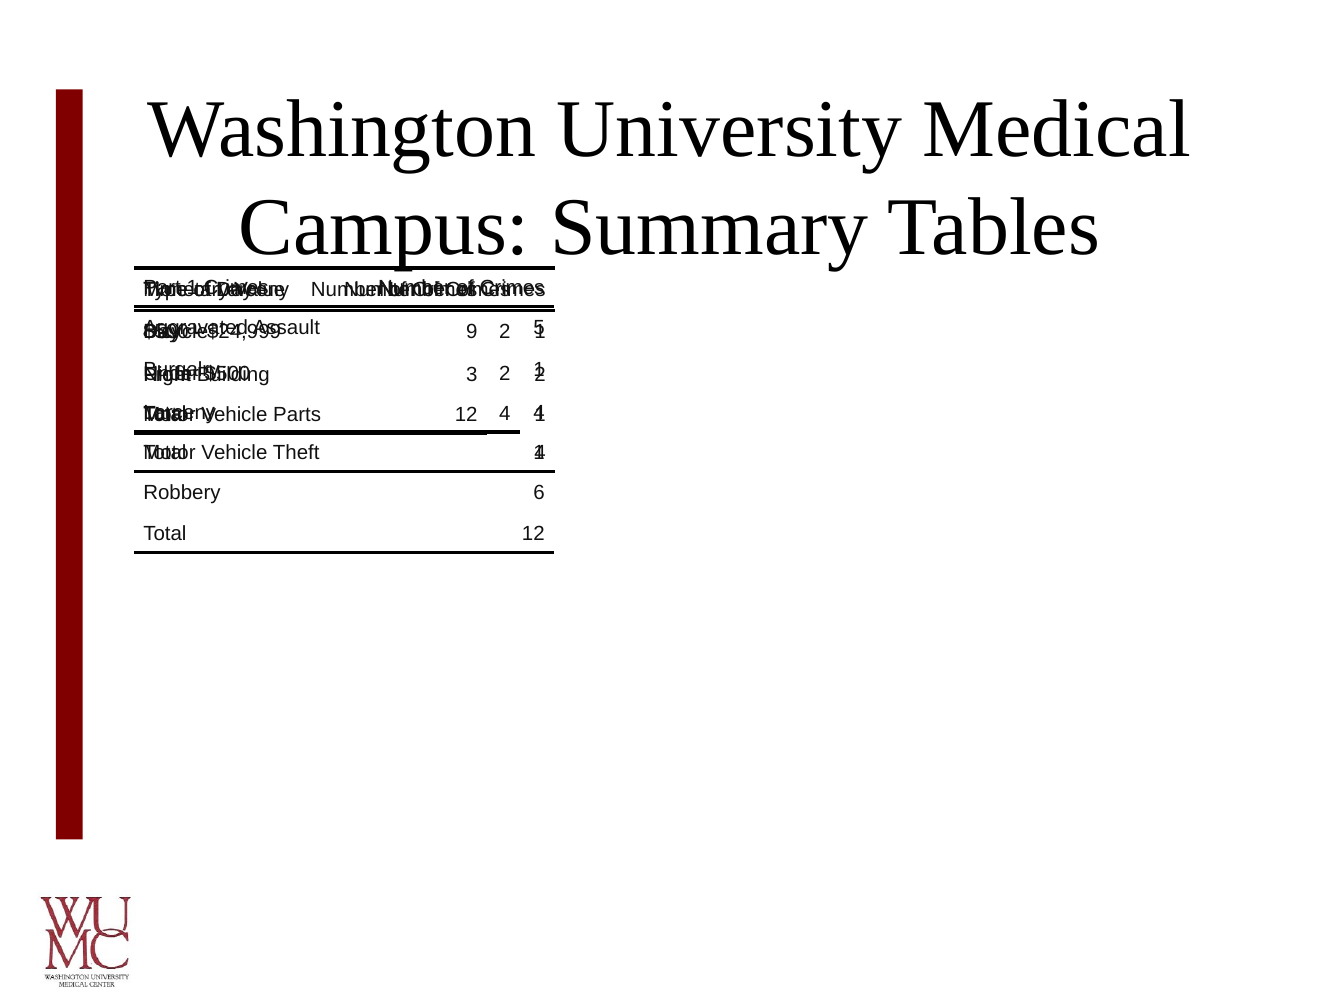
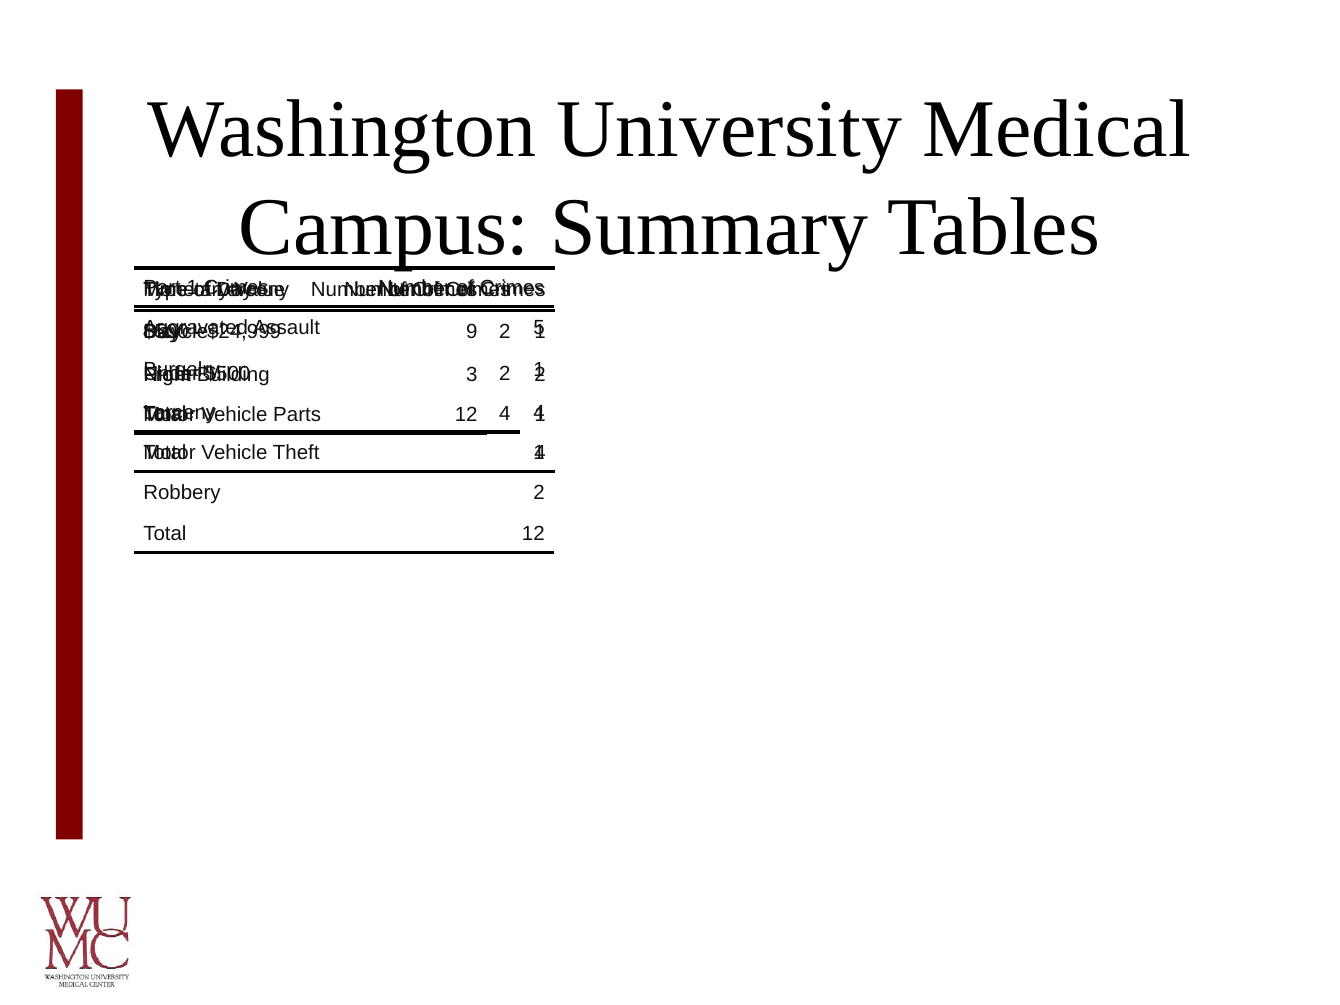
Robbery 6: 6 -> 2 (539, 493)
